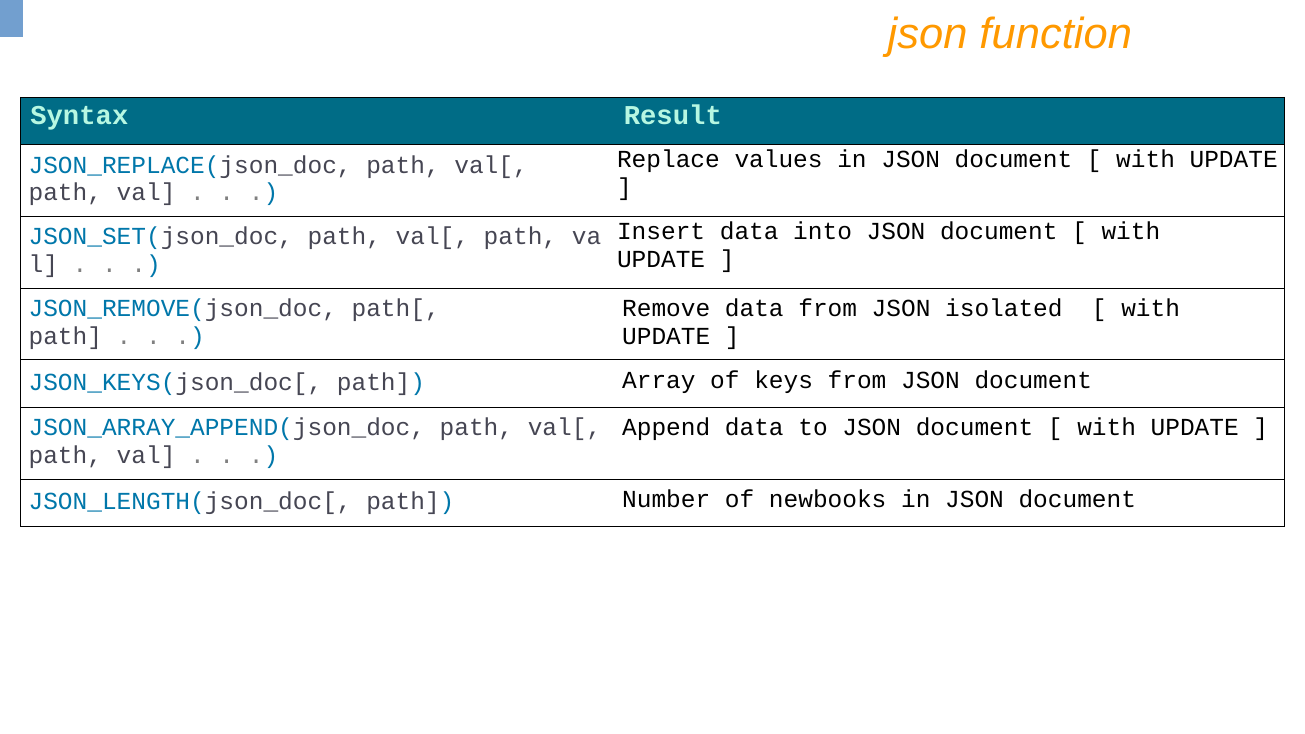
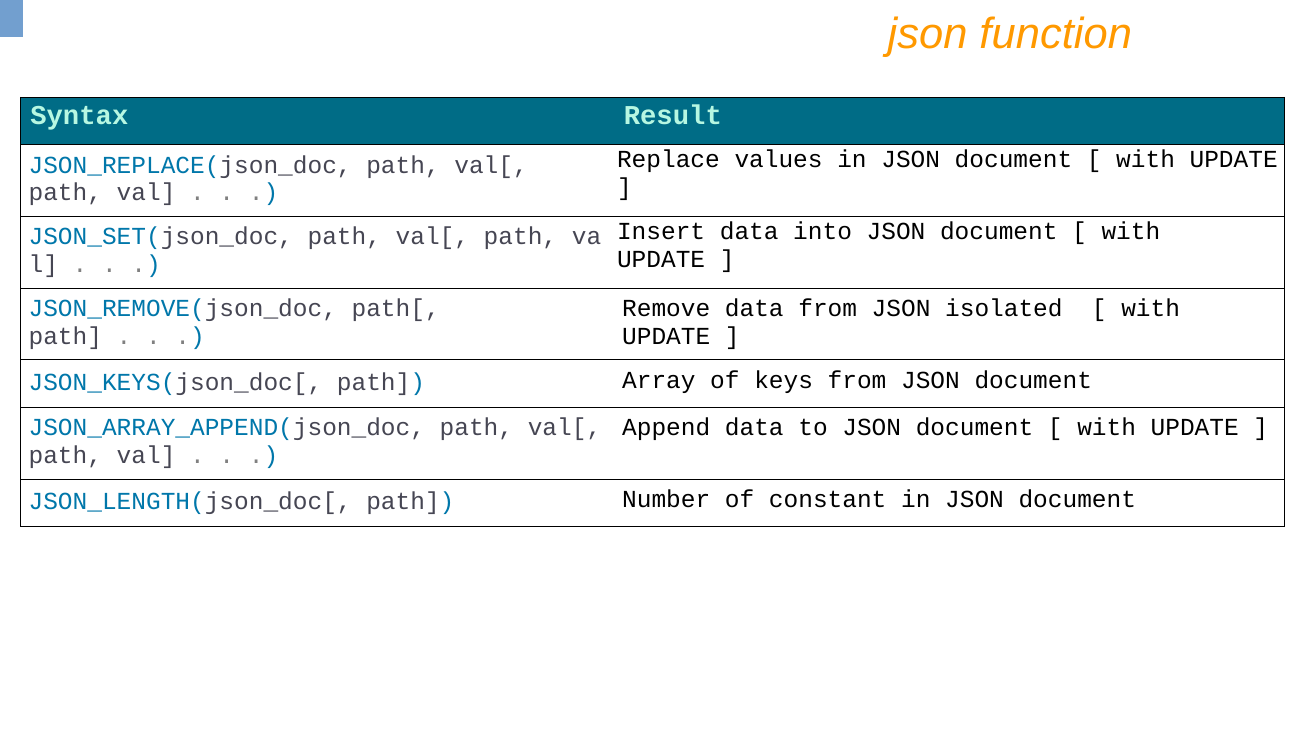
newbooks: newbooks -> constant (828, 499)
